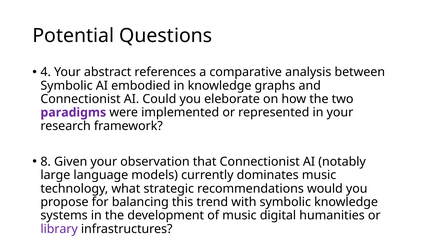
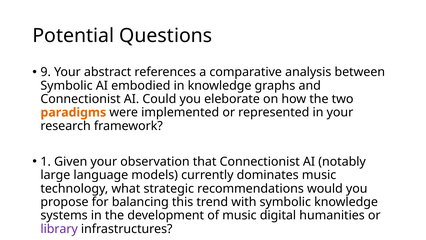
4: 4 -> 9 (46, 72)
paradigms colour: purple -> orange (73, 112)
8: 8 -> 1 (46, 161)
